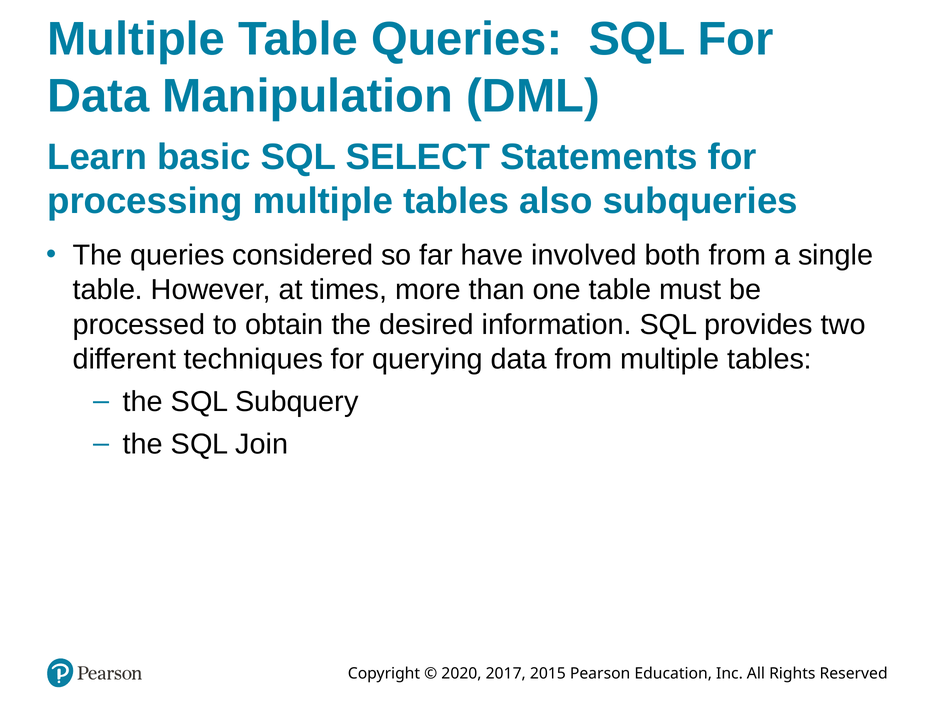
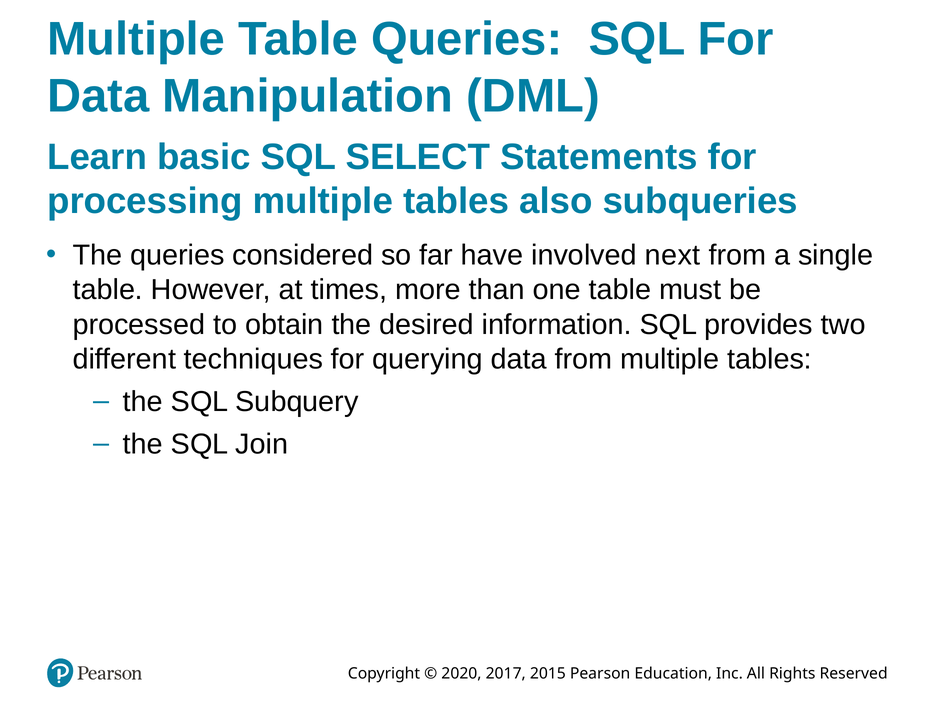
both: both -> next (673, 255)
